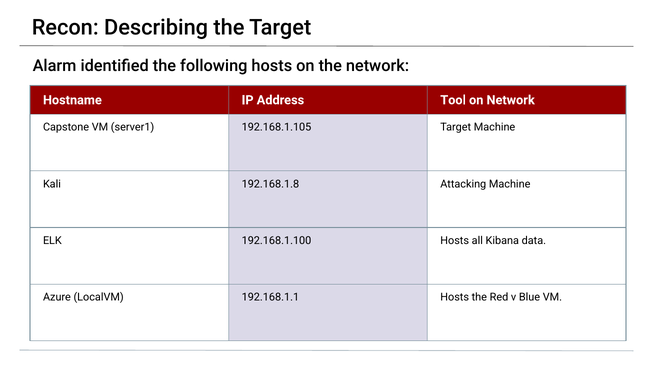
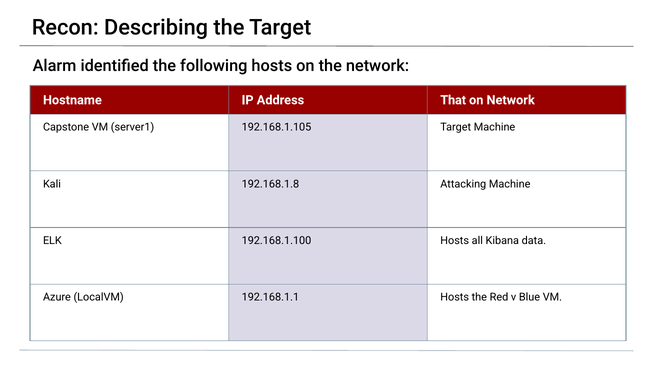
Tool: Tool -> That (453, 100)
